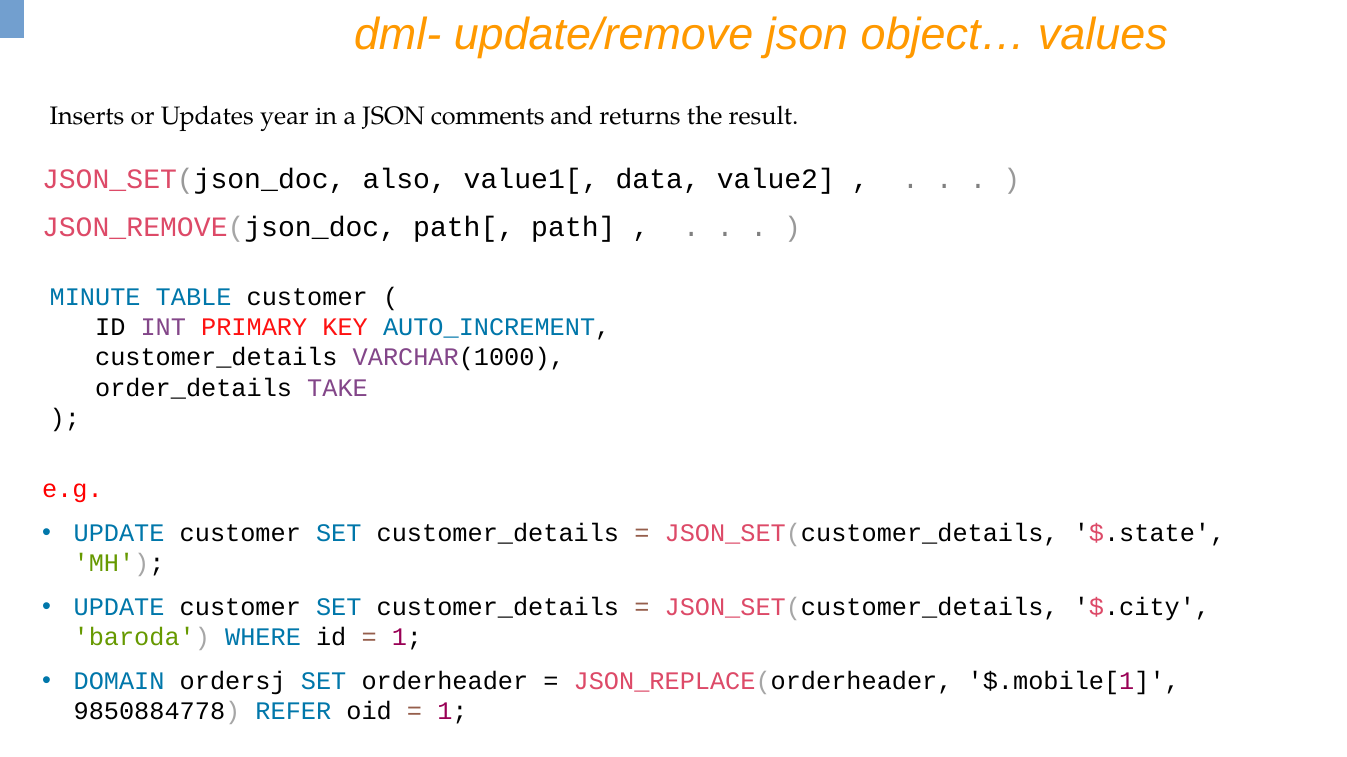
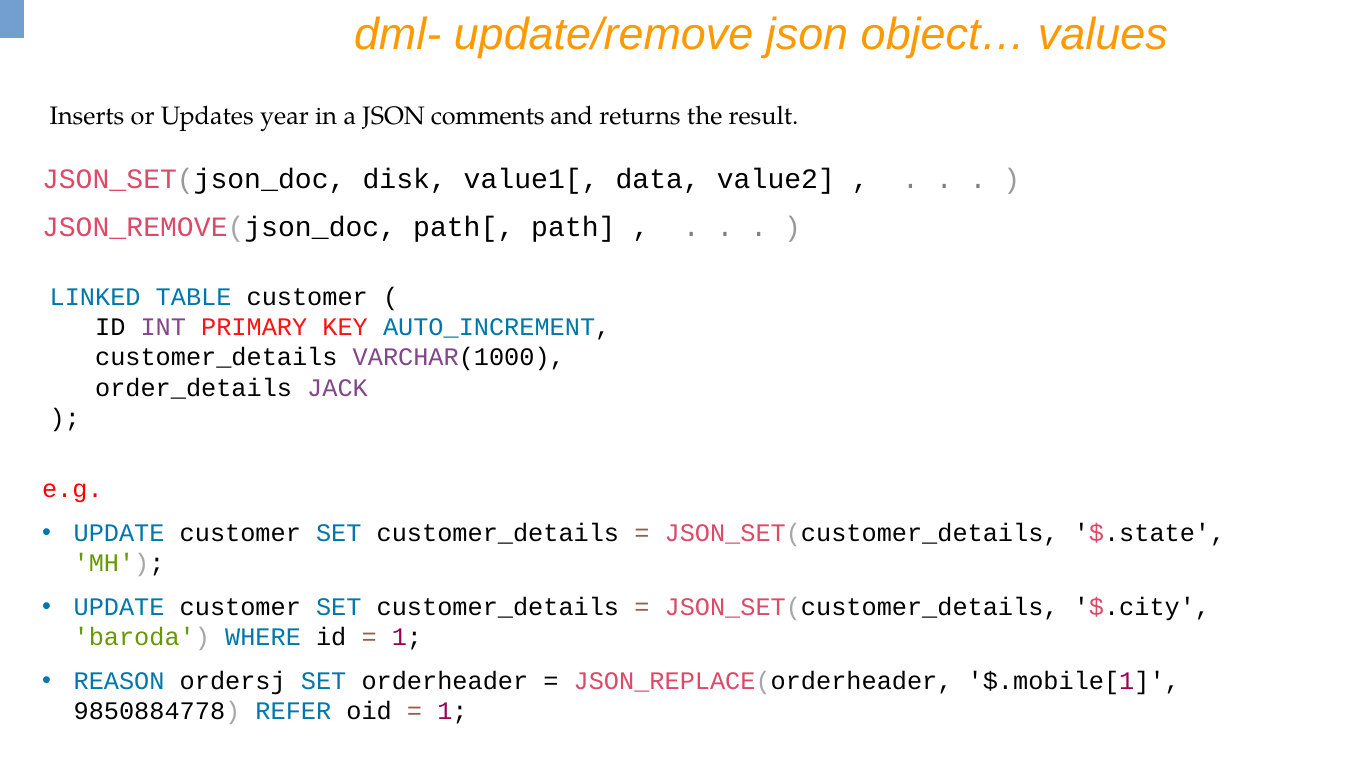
also: also -> disk (405, 180)
MINUTE: MINUTE -> LINKED (95, 297)
TAKE: TAKE -> JACK (338, 388)
DOMAIN: DOMAIN -> REASON (119, 682)
